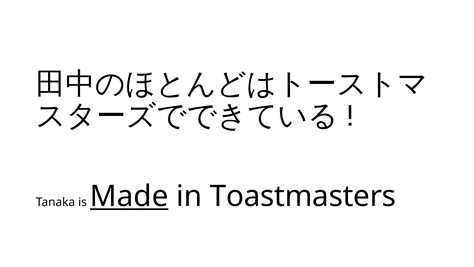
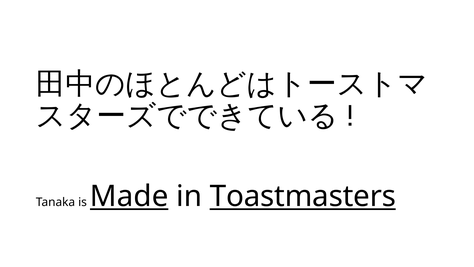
Toastmasters underline: none -> present (303, 196)
